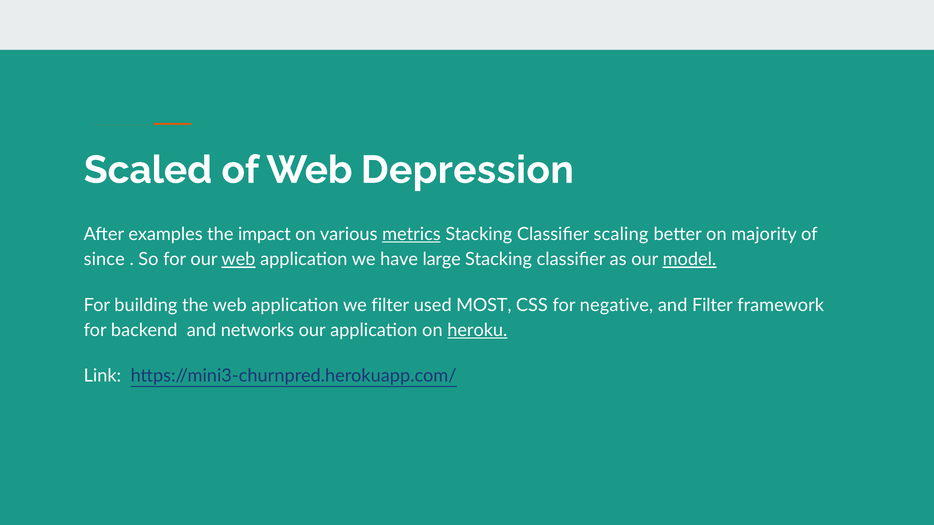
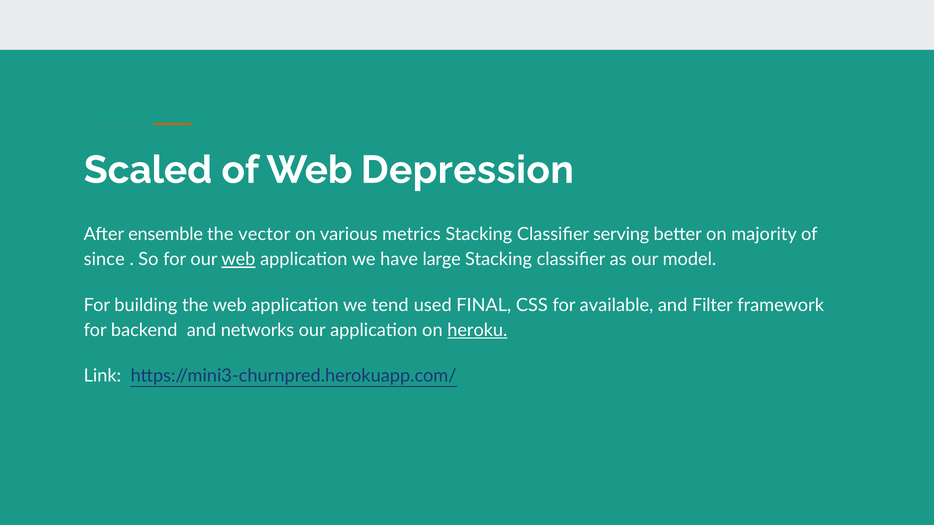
examples: examples -> ensemble (166, 235)
impact: impact -> vector (264, 235)
metrics underline: present -> none (411, 235)
scaling: scaling -> serving (621, 235)
model underline: present -> none (689, 260)
we filter: filter -> tend (390, 305)
MOST: MOST -> FINAL (484, 305)
negative: negative -> available (617, 305)
